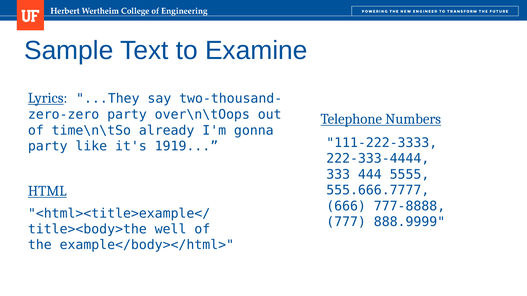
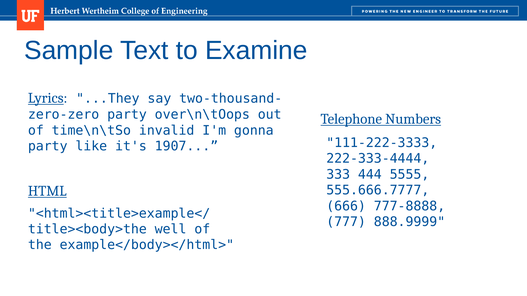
already: already -> invalid (167, 131)
1919: 1919 -> 1907 (186, 146)
